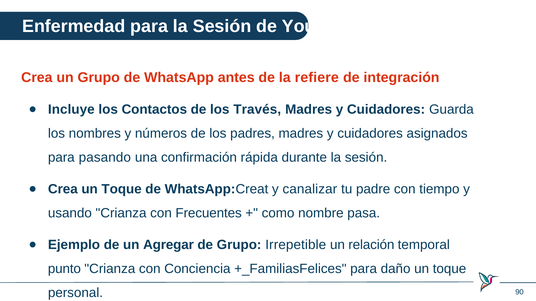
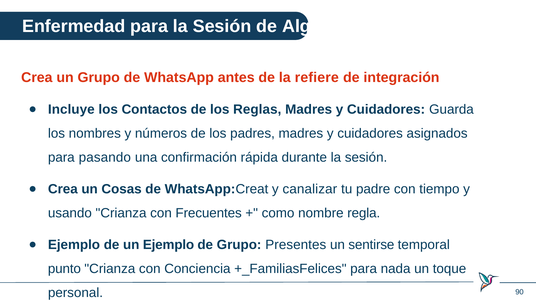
Your: Your -> Algo (302, 26)
Través: Través -> Reglas (257, 110)
Crea un Toque: Toque -> Cosas (122, 189)
pasa: pasa -> regla (364, 214)
un Agregar: Agregar -> Ejemplo (169, 245)
Irrepetible: Irrepetible -> Presentes (296, 245)
relación: relación -> sentirse (371, 245)
daño: daño -> nada (396, 269)
